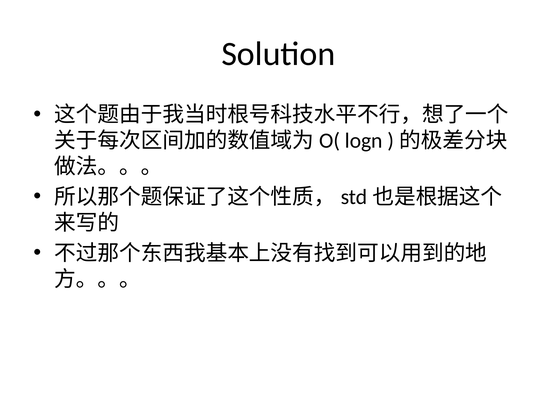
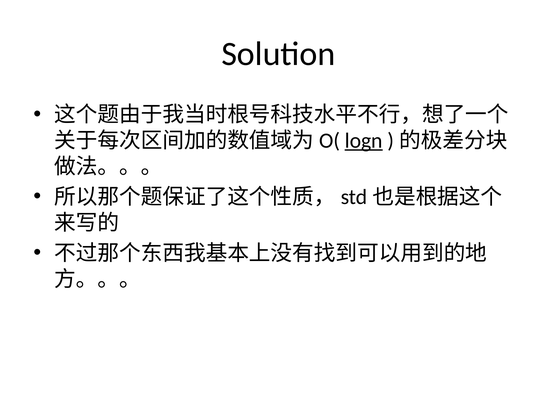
logn underline: none -> present (364, 141)
